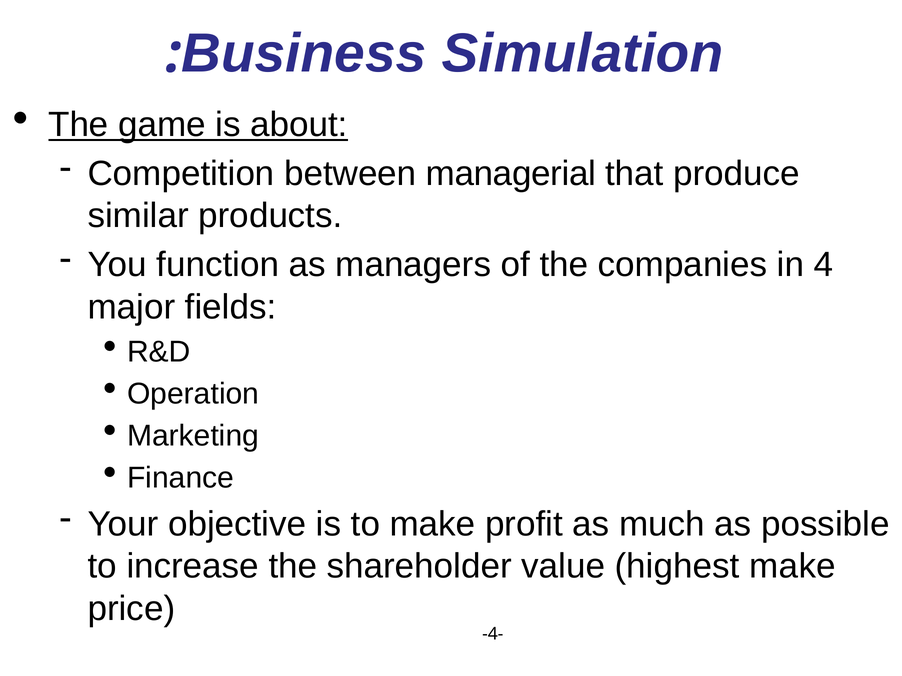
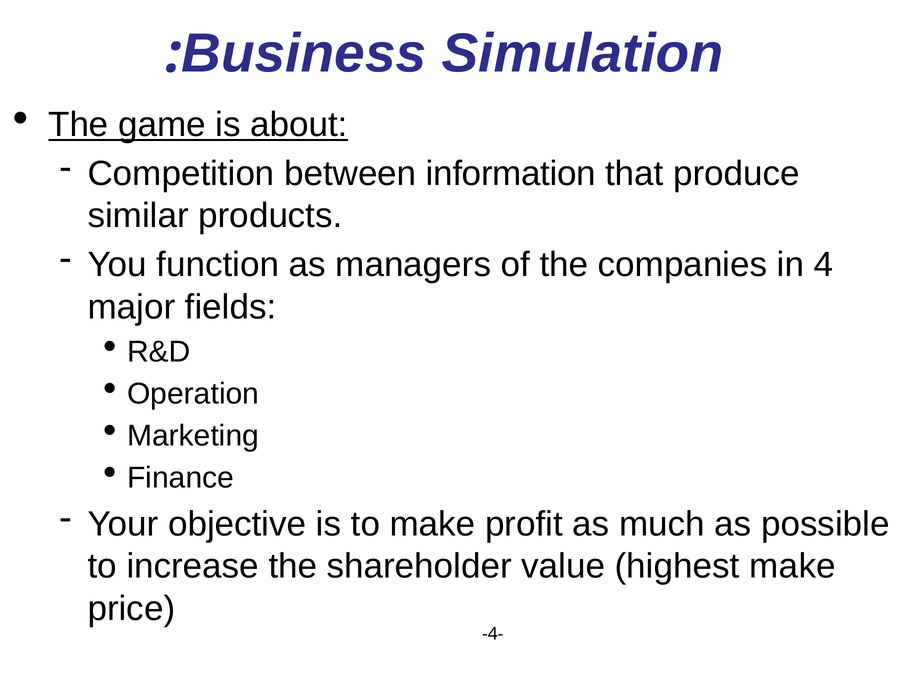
managerial: managerial -> information (511, 174)
